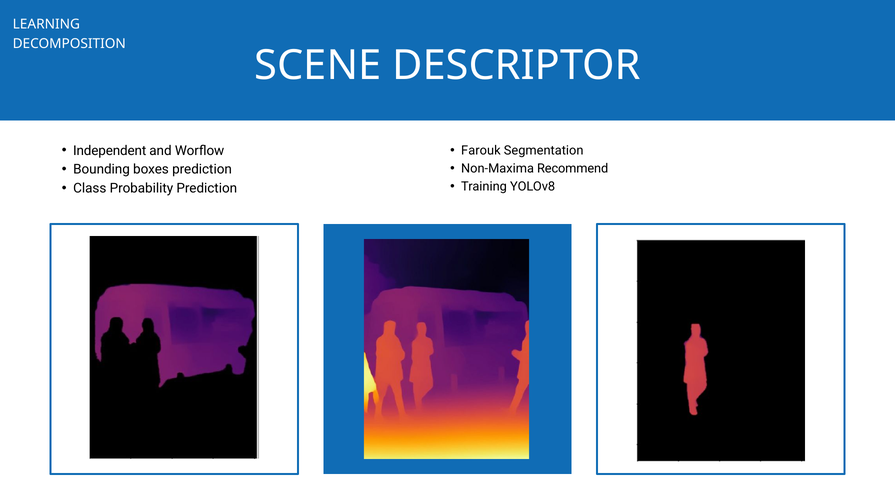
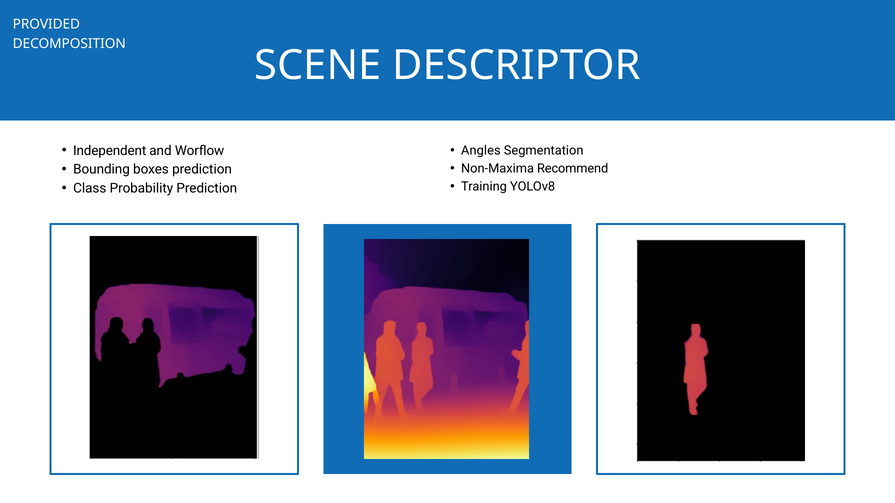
LEARNING: LEARNING -> PROVIDED (46, 24)
Farouk: Farouk -> Angles (481, 151)
